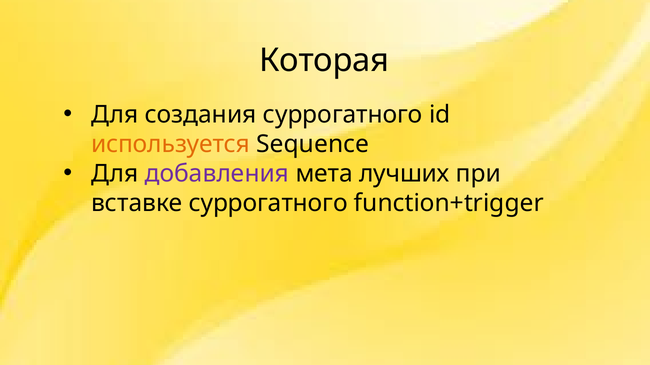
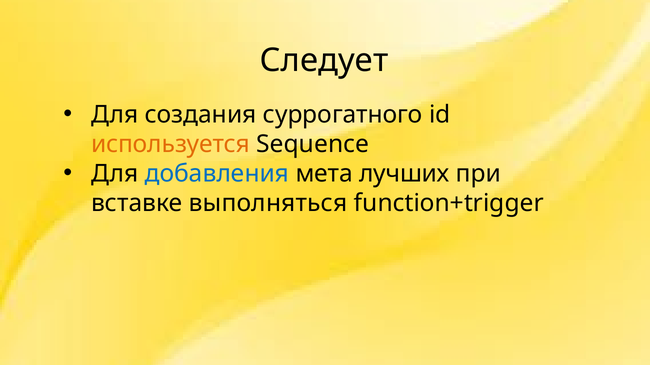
Которая: Которая -> Следует (324, 60)
добавления colour: purple -> blue (217, 174)
вставке суррогатного: суррогатного -> выполняться (268, 203)
